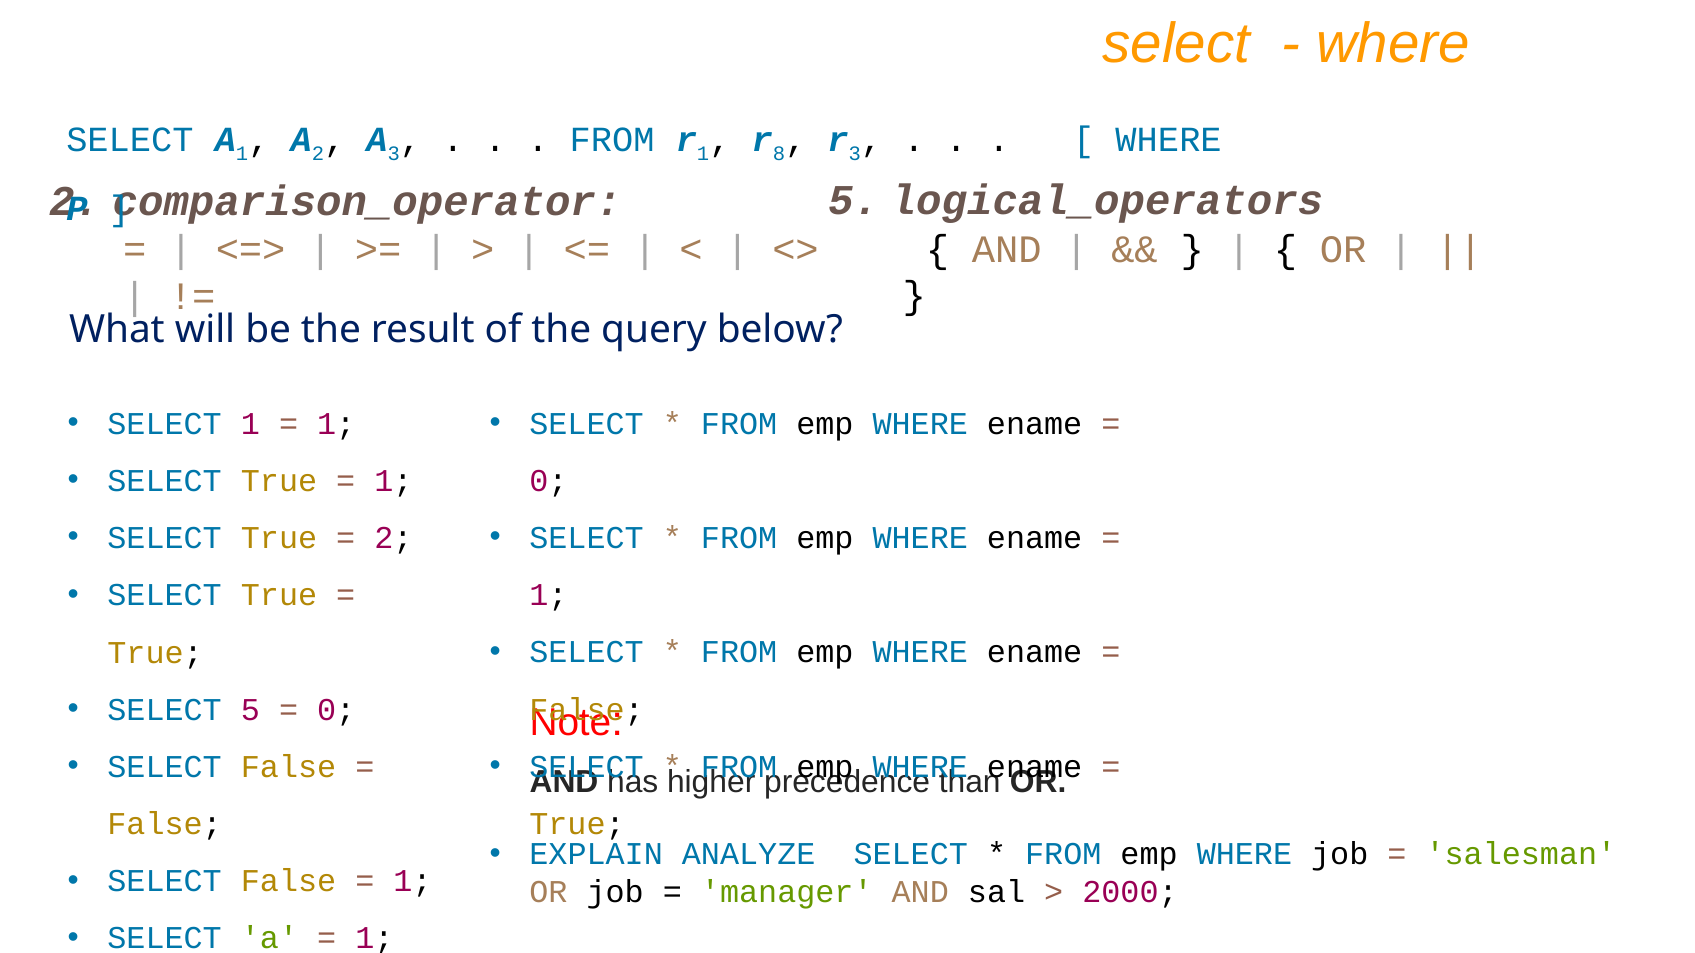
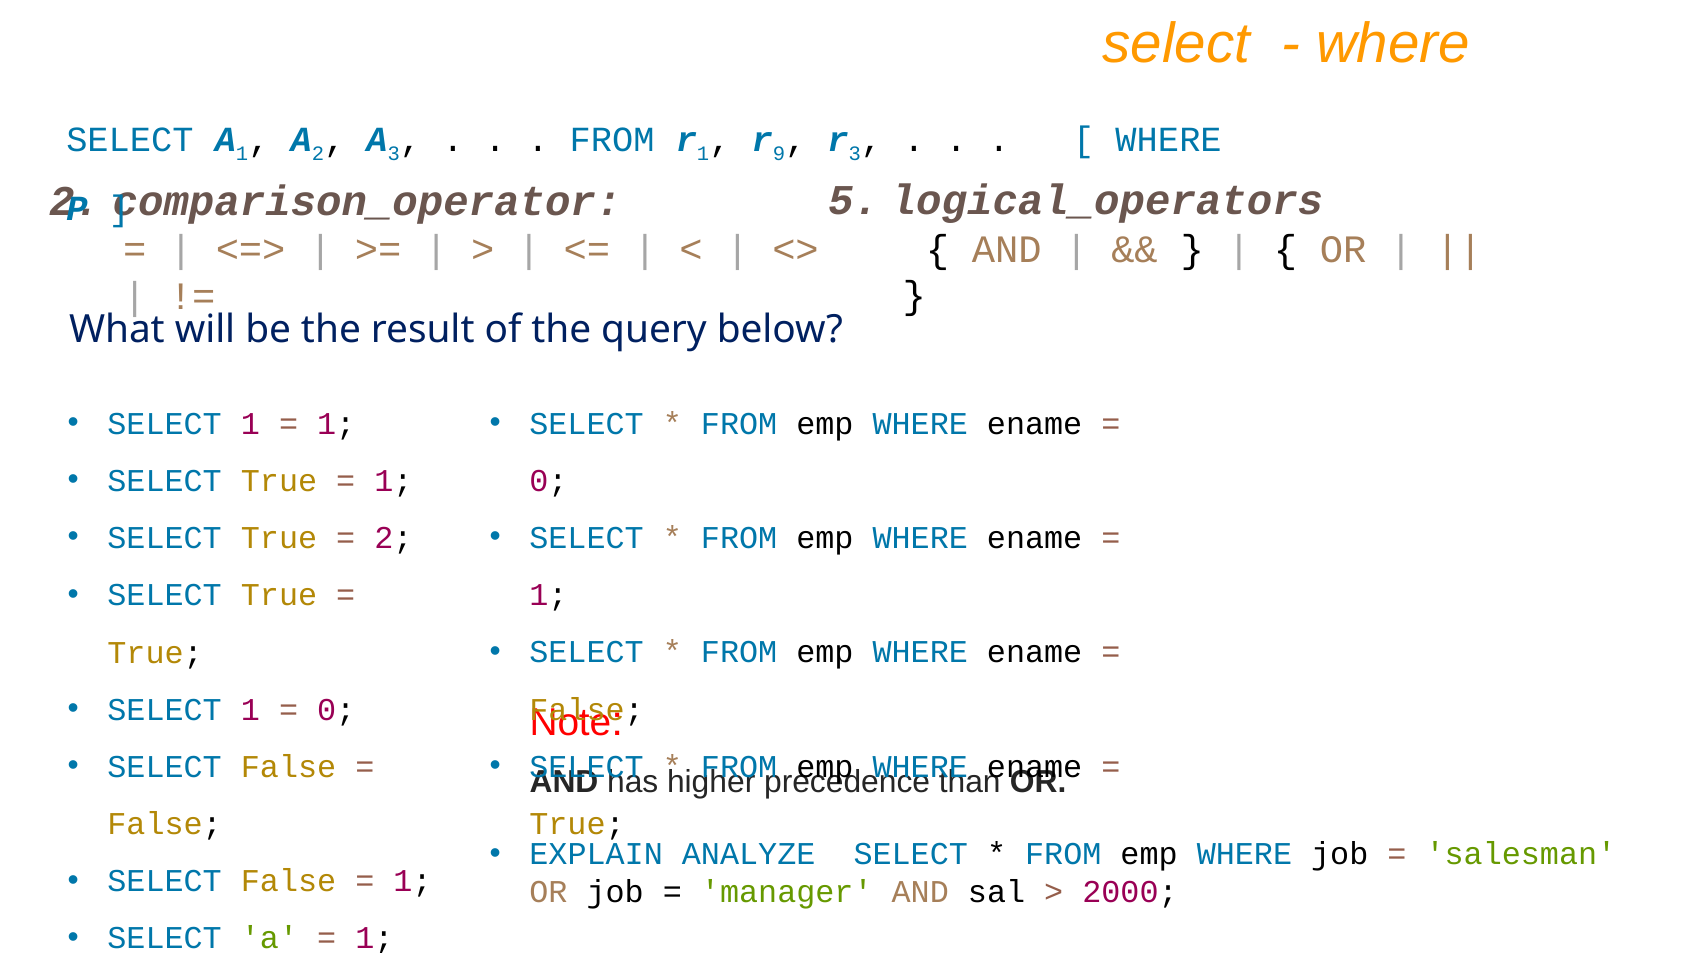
8: 8 -> 9 (779, 154)
5: 5 -> 1 (250, 710)
